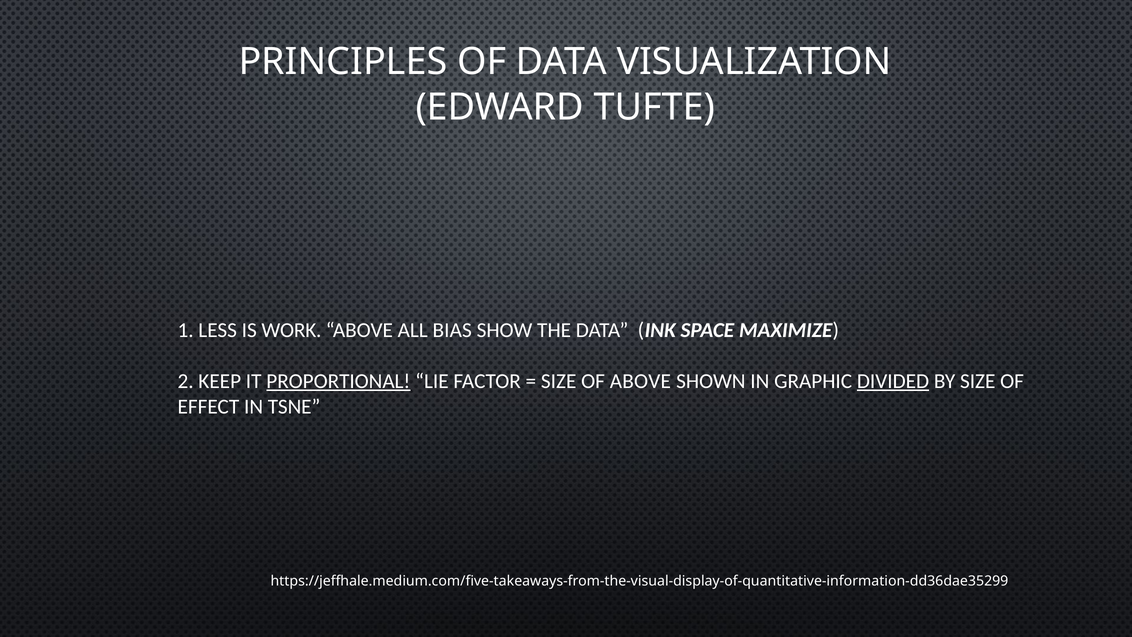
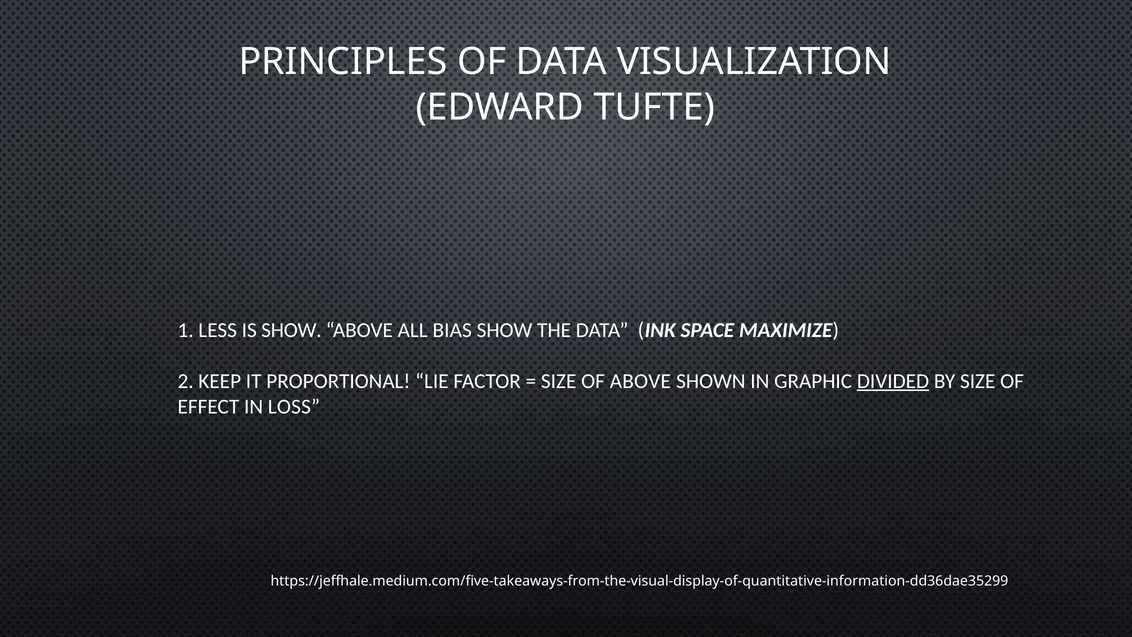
IS WORK: WORK -> SHOW (291, 330)
PROPORTIONAL underline: present -> none (338, 381)
TSNE: TSNE -> LOSS (294, 406)
